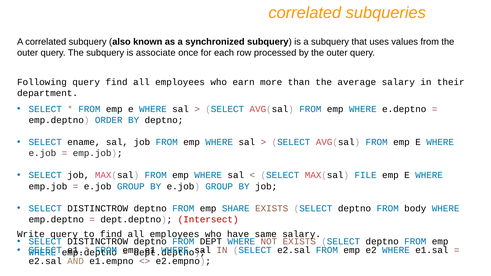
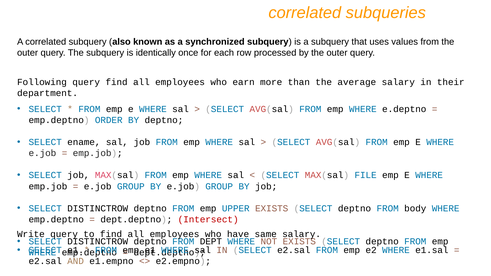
associate: associate -> identically (156, 53)
SHARE: SHARE -> UPPER (236, 209)
